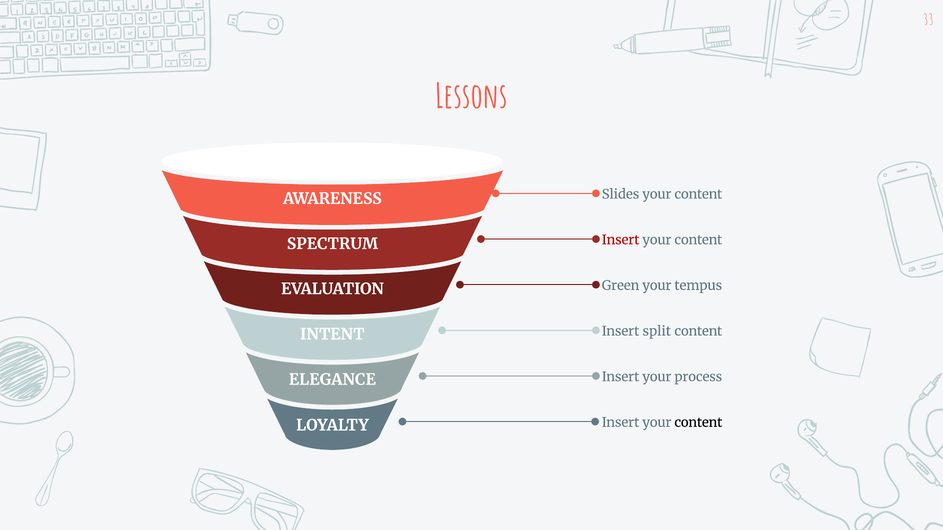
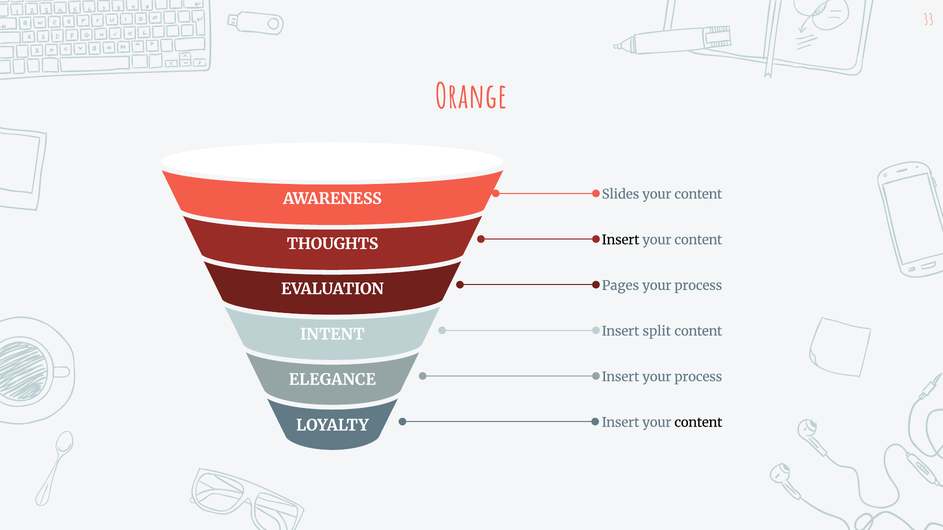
Lessons: Lessons -> Orange (471, 97)
Insert colour: red -> black (621, 240)
SPECTRUM: SPECTRUM -> THOUGHTS (333, 244)
Green: Green -> Pages (620, 286)
tempus: tempus -> process (698, 286)
